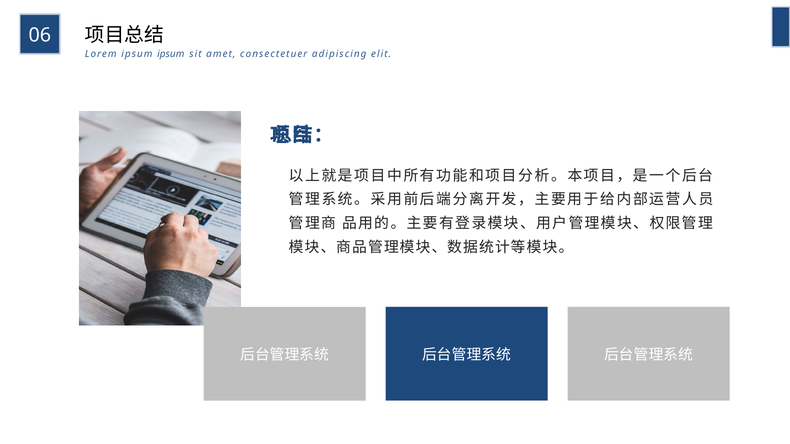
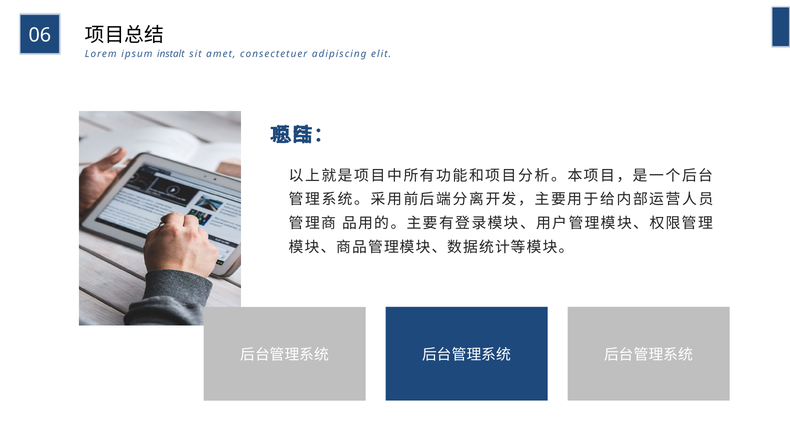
ipsum ipsum: ipsum -> instalt (171, 54)
